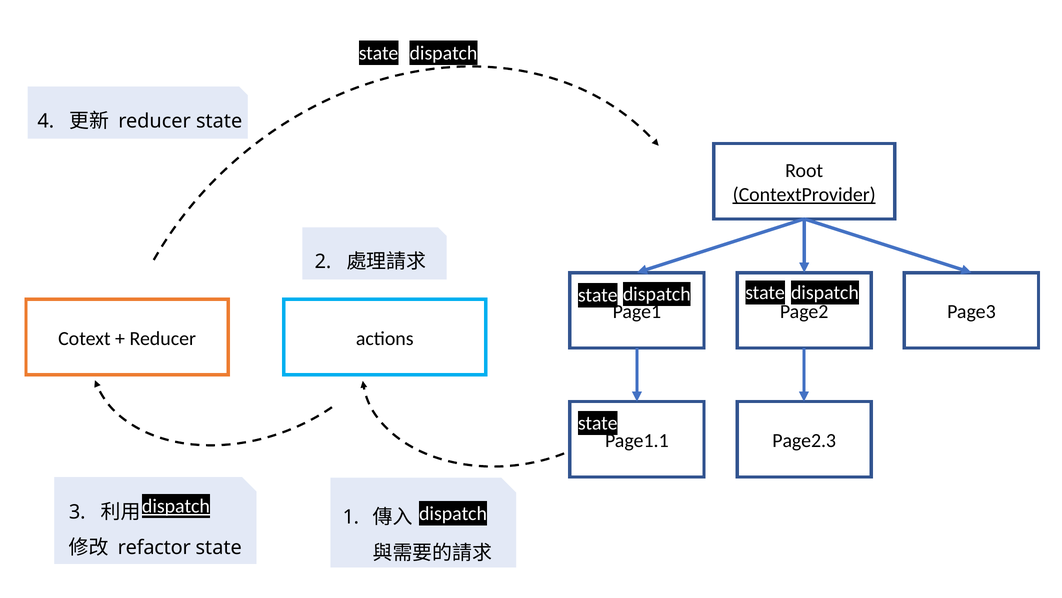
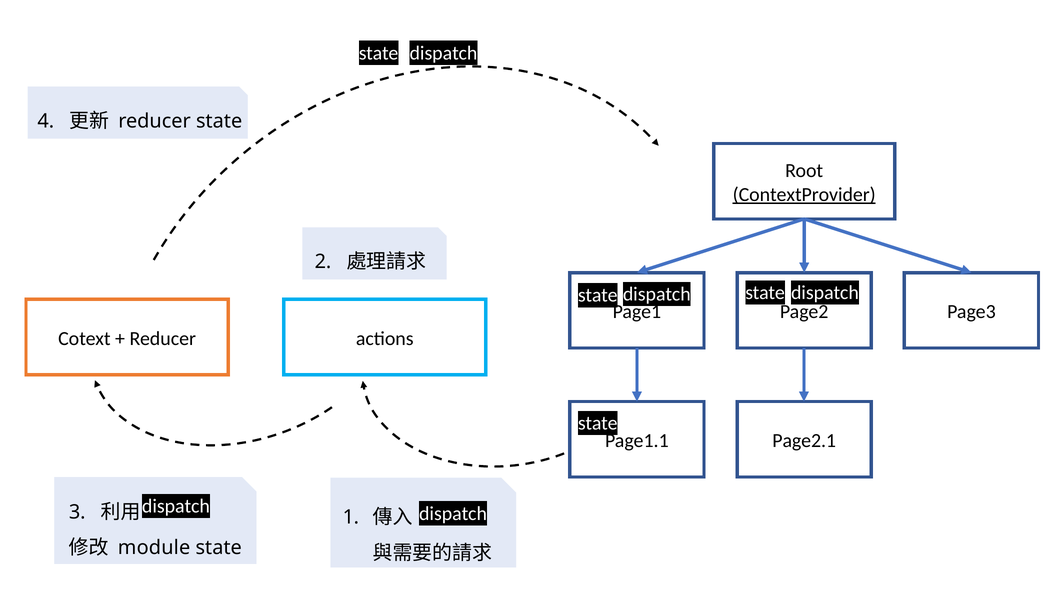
Page2.3: Page2.3 -> Page2.1 (804, 440)
dispatch underline: present -> none (176, 506)
refactor: refactor -> module (154, 547)
